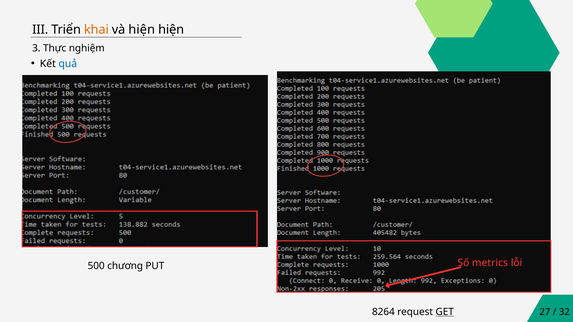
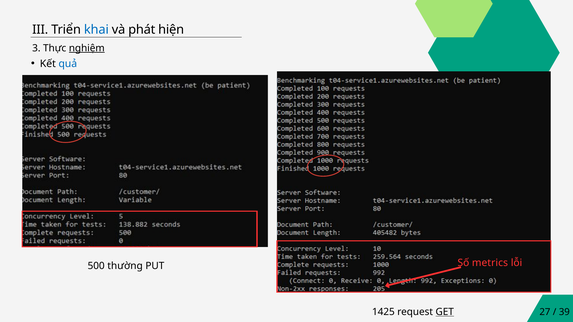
khai colour: orange -> blue (96, 30)
và hiện: hiện -> phát (142, 30)
nghiệm underline: none -> present (87, 48)
chương: chương -> thường (125, 266)
8264: 8264 -> 1425 (383, 312)
32: 32 -> 39 (564, 312)
